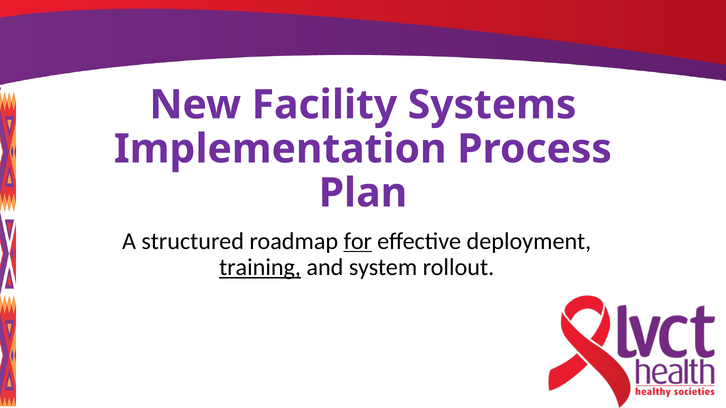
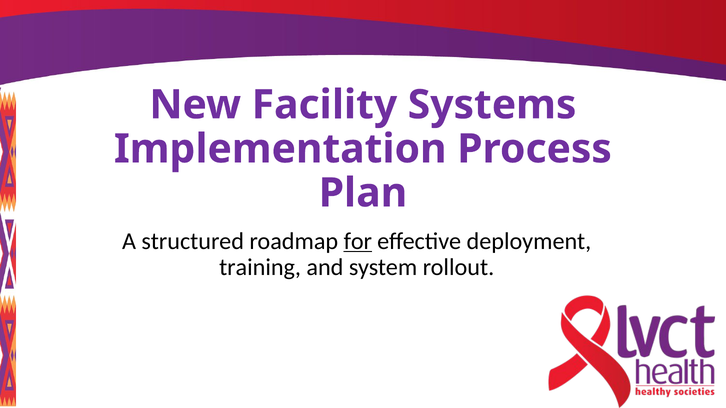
training underline: present -> none (260, 267)
